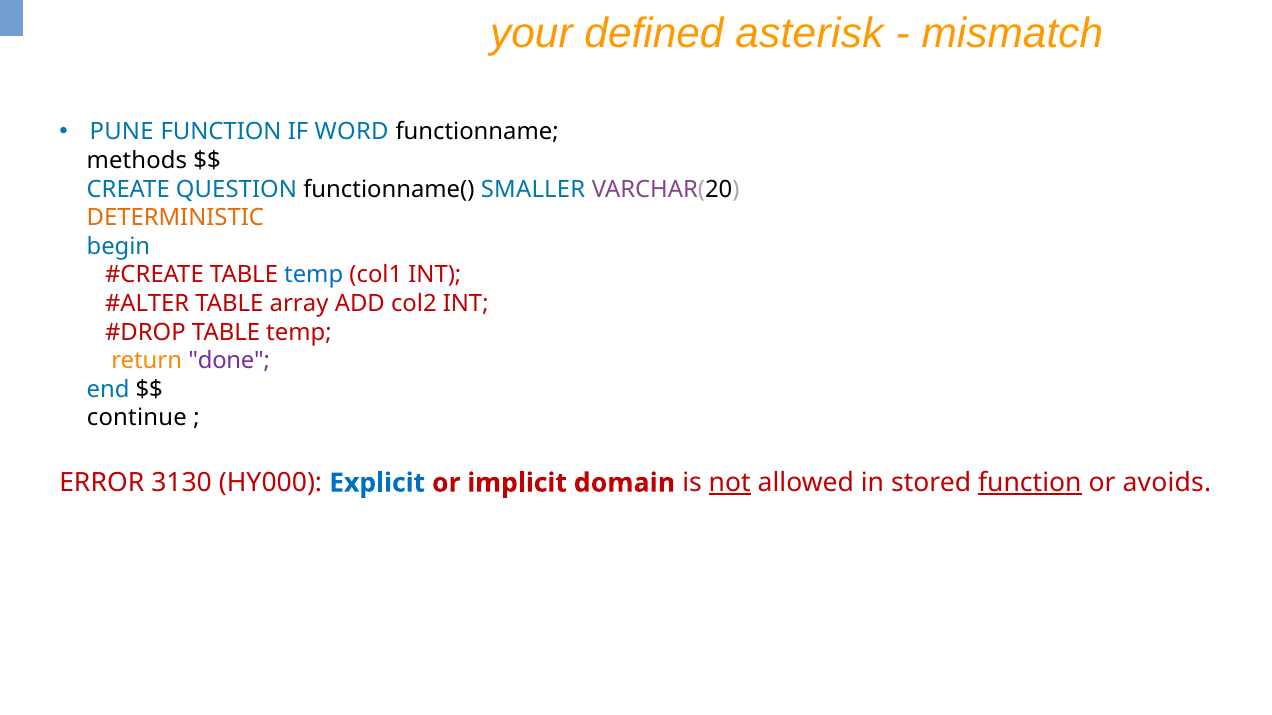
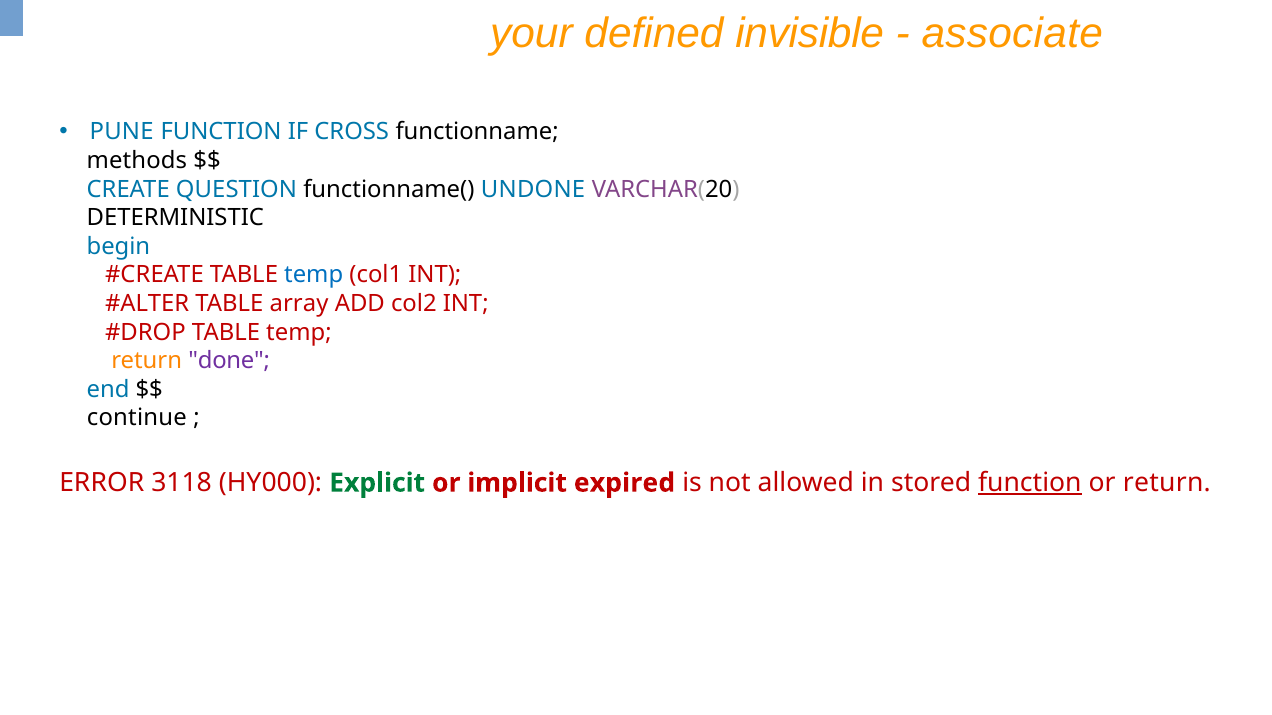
asterisk: asterisk -> invisible (810, 33)
mismatch: mismatch -> associate (1012, 33)
WORD: WORD -> CROSS (352, 132)
SMALLER: SMALLER -> UNDONE (533, 189)
DETERMINISTIC colour: orange -> black (175, 218)
3130: 3130 -> 3118 (182, 483)
Explicit colour: blue -> green (377, 483)
domain: domain -> expired (624, 483)
not underline: present -> none (730, 483)
or avoids: avoids -> return (1167, 483)
